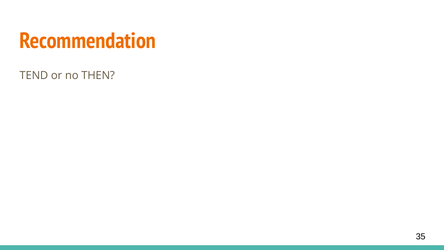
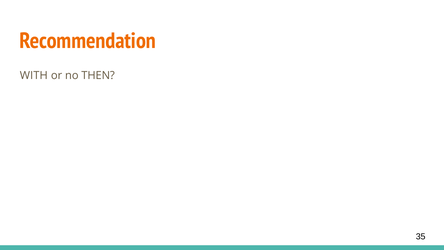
TEND: TEND -> WITH (34, 75)
